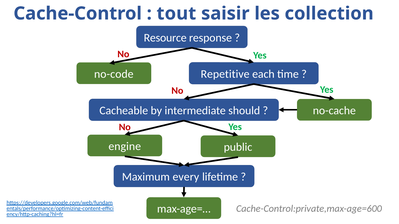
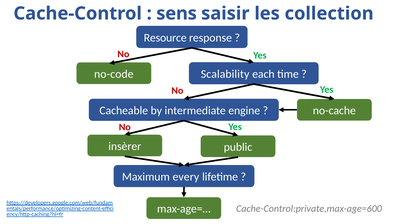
tout: tout -> sens (177, 13)
Repetitive: Repetitive -> Scalability (225, 74)
should: should -> engine (244, 111)
engine: engine -> insèrer (125, 147)
